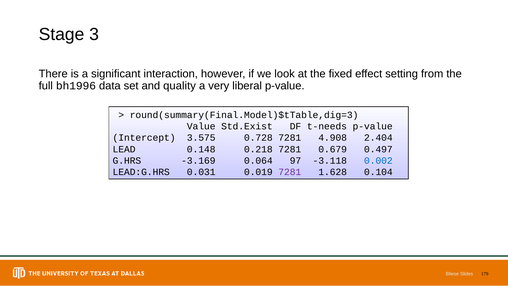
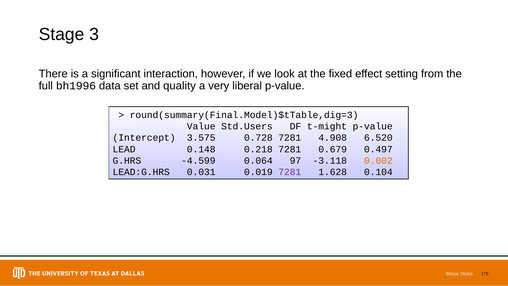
Std.Exist: Std.Exist -> Std.Users (247, 126)
t-needs: t-needs -> t-might (327, 126)
2.404: 2.404 -> 6.520 (378, 138)
-3.169: -3.169 -> -4.599 (198, 161)
0.002 colour: blue -> orange (378, 161)
